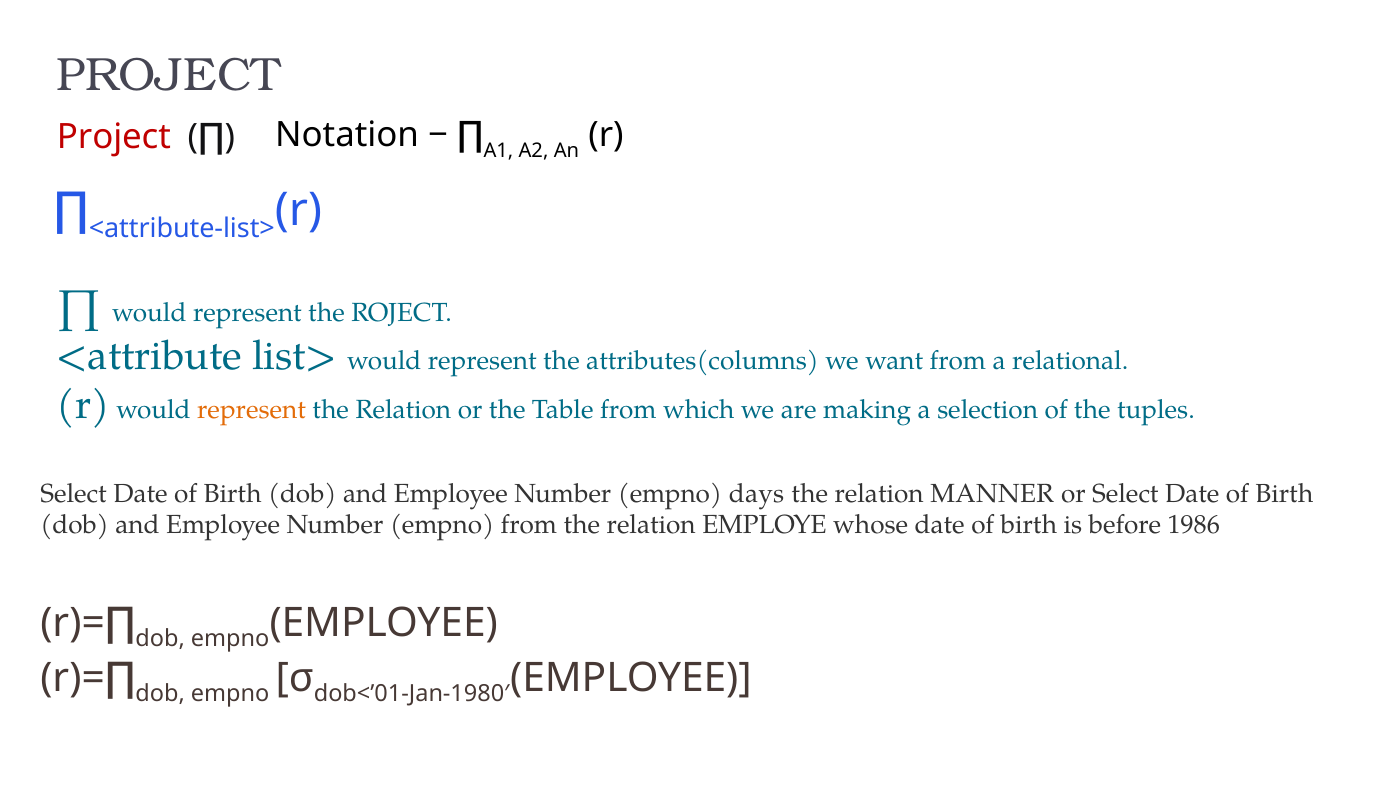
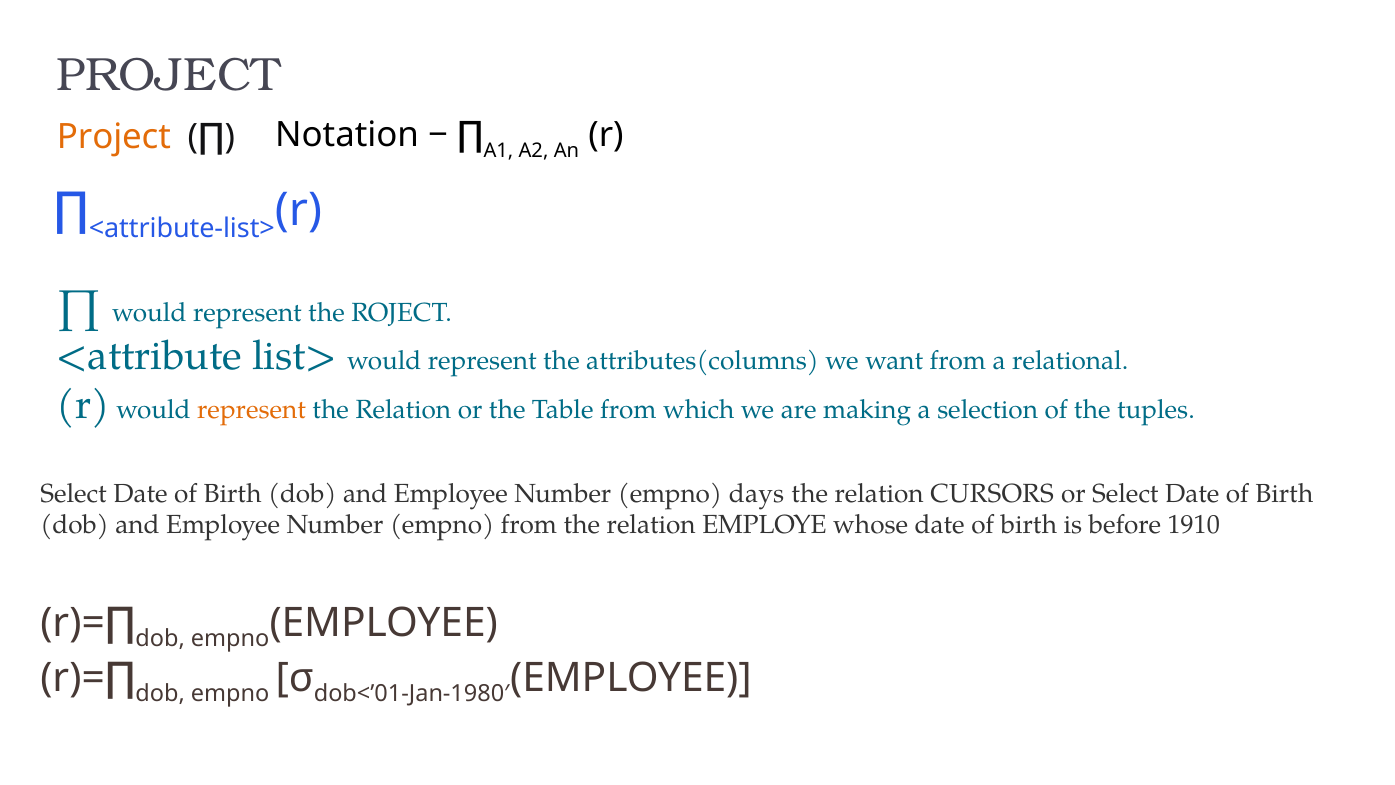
Project colour: red -> orange (114, 136)
MANNER: MANNER -> CURSORS (992, 493)
1986: 1986 -> 1910 (1194, 525)
